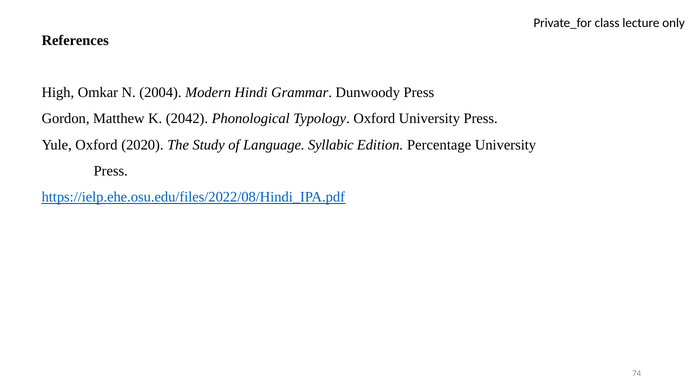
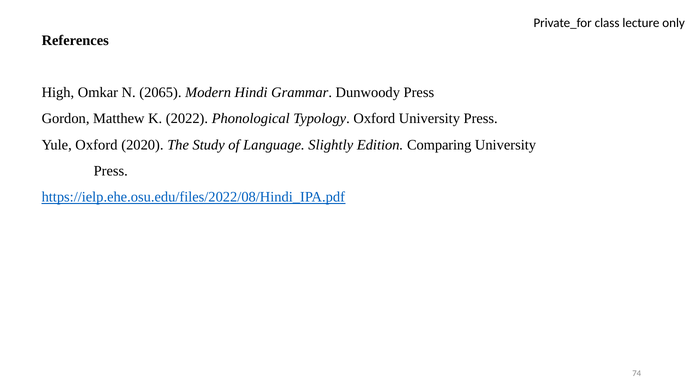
2004: 2004 -> 2065 (160, 92)
2042: 2042 -> 2022 (187, 118)
Syllabic: Syllabic -> Slightly (331, 145)
Percentage: Percentage -> Comparing (439, 145)
